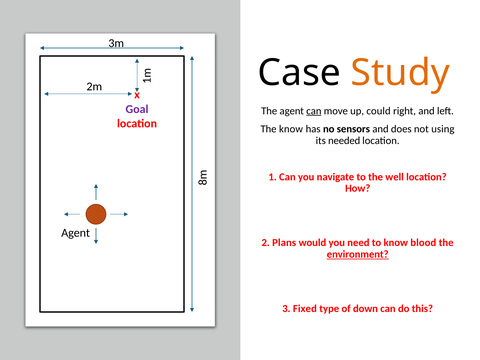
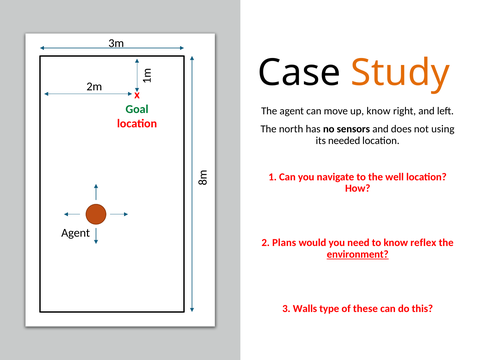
Goal colour: purple -> green (137, 109)
can underline: present -> none (314, 111)
up could: could -> know (379, 111)
The know: know -> north (291, 129)
blood: blood -> reflex (423, 243)
Fixed: Fixed -> Walls (305, 309)
down: down -> these (365, 309)
